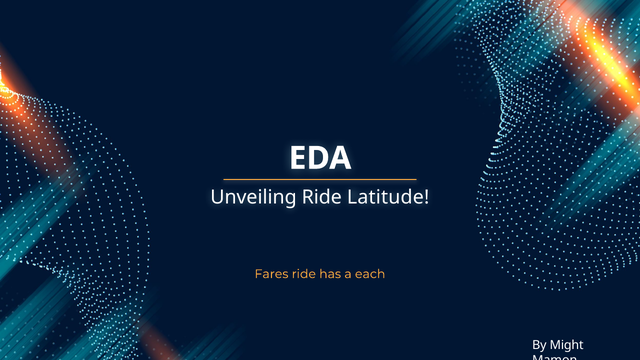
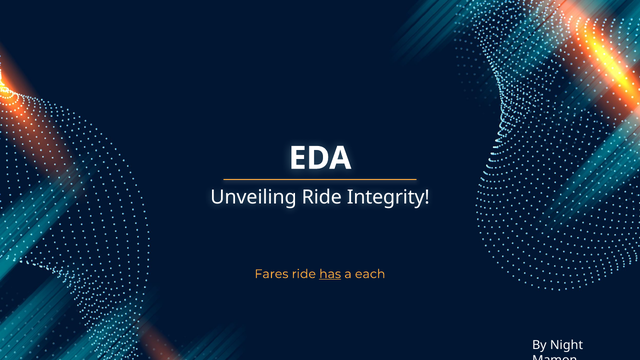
Latitude: Latitude -> Integrity (388, 197)
has underline: none -> present (330, 274)
Might: Might -> Night (567, 345)
